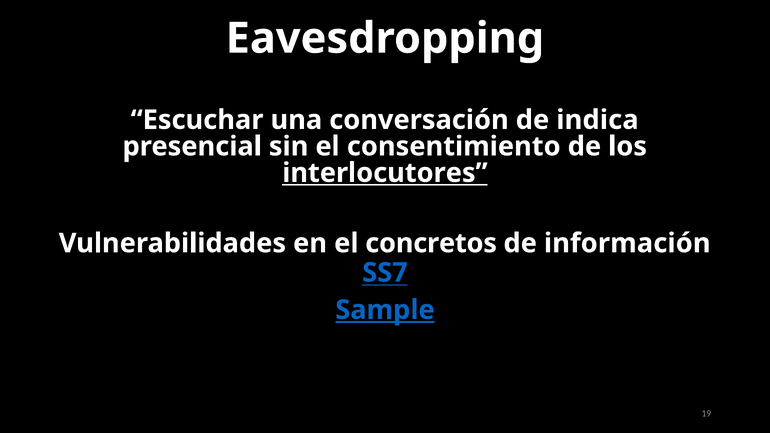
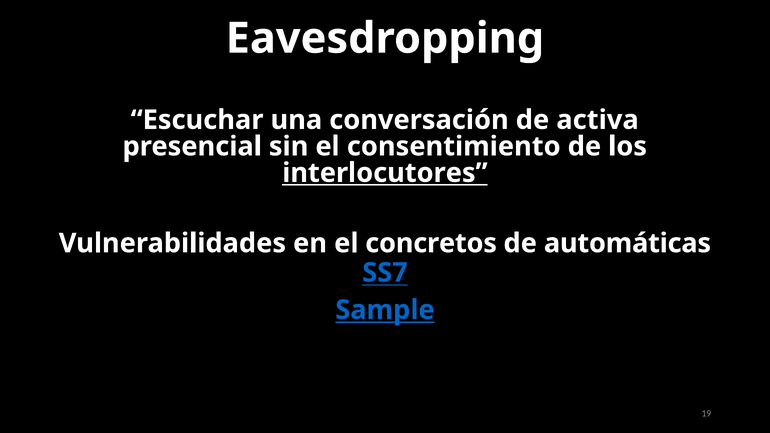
indica: indica -> activa (598, 120)
información: información -> automáticas (627, 243)
Sample underline: present -> none (385, 310)
